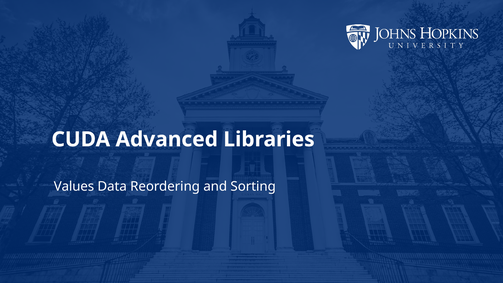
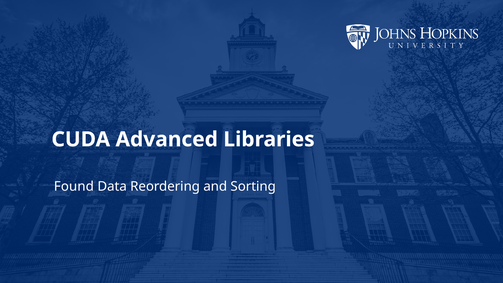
Values: Values -> Found (74, 186)
